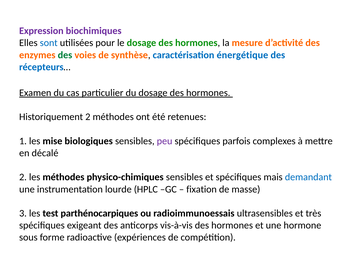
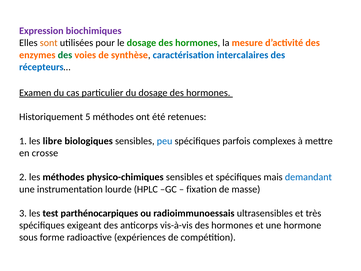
sont colour: blue -> orange (49, 43)
énergétique: énergétique -> intercalaires (242, 55)
Historiquement 2: 2 -> 5 (88, 117)
mise: mise -> libre (52, 141)
peu colour: purple -> blue (165, 141)
décalé: décalé -> crosse (45, 153)
